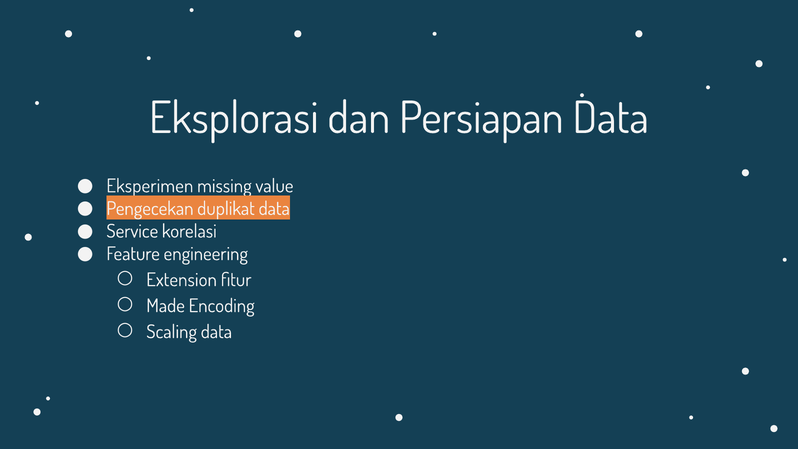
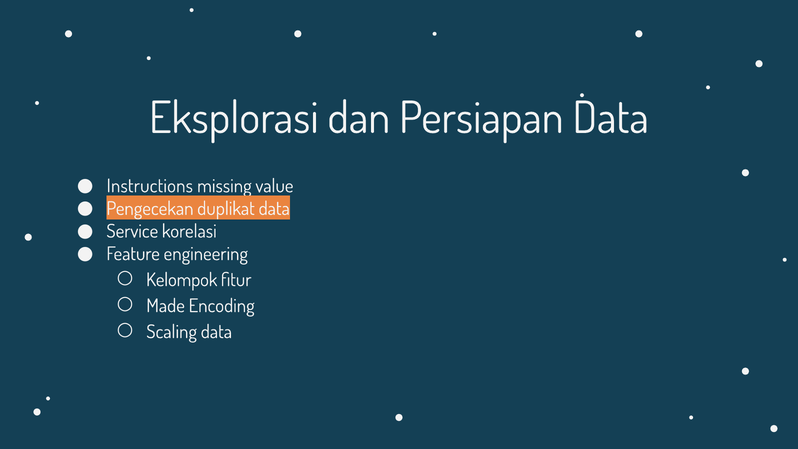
Eksperimen: Eksperimen -> Instructions (150, 186)
Extension: Extension -> Kelompok (182, 280)
